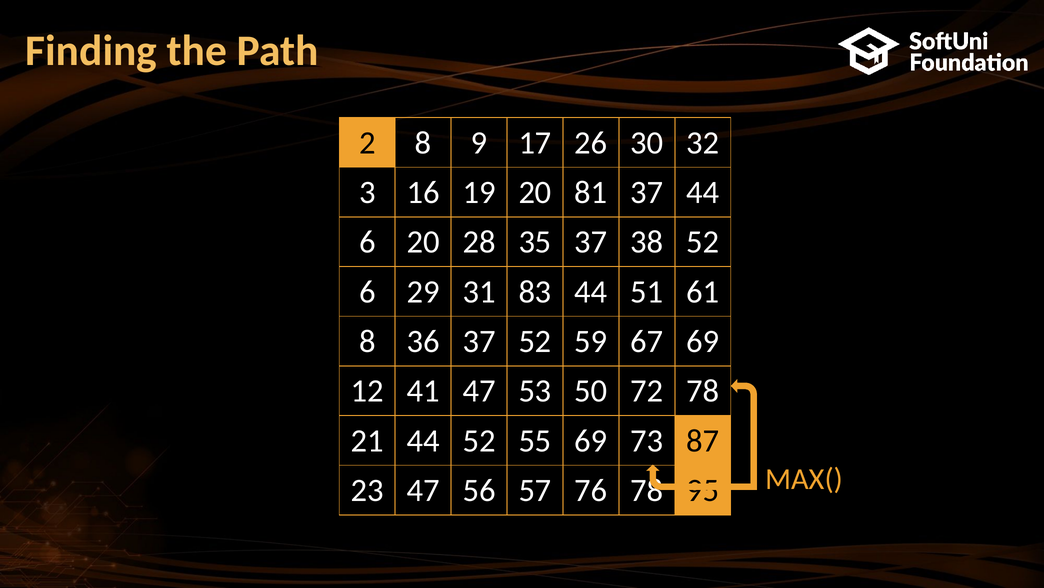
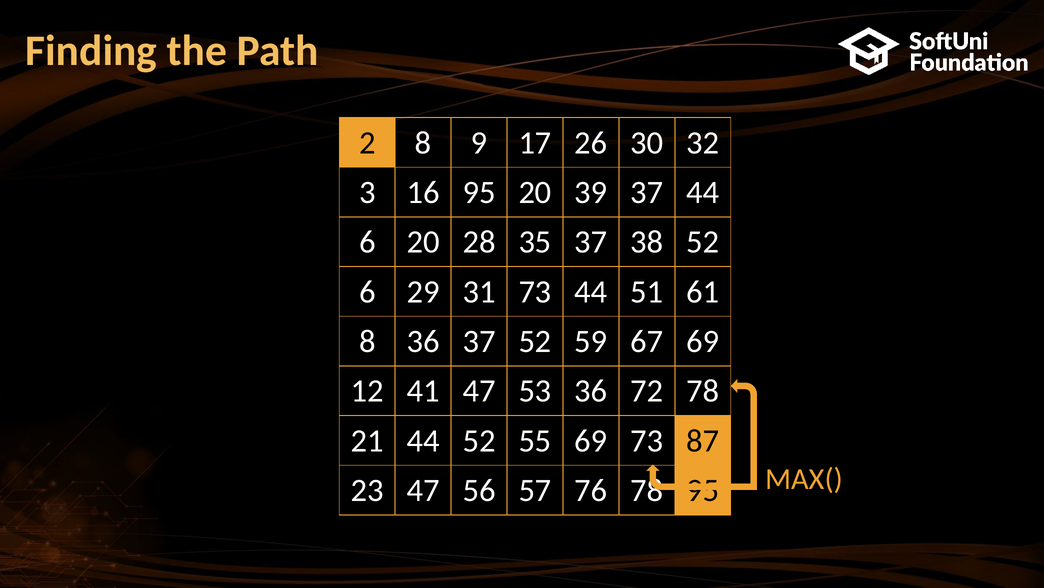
16 19: 19 -> 95 (479, 192)
81: 81 -> 39 (591, 192)
31 83: 83 -> 73 (535, 292)
53 50: 50 -> 36 (591, 391)
